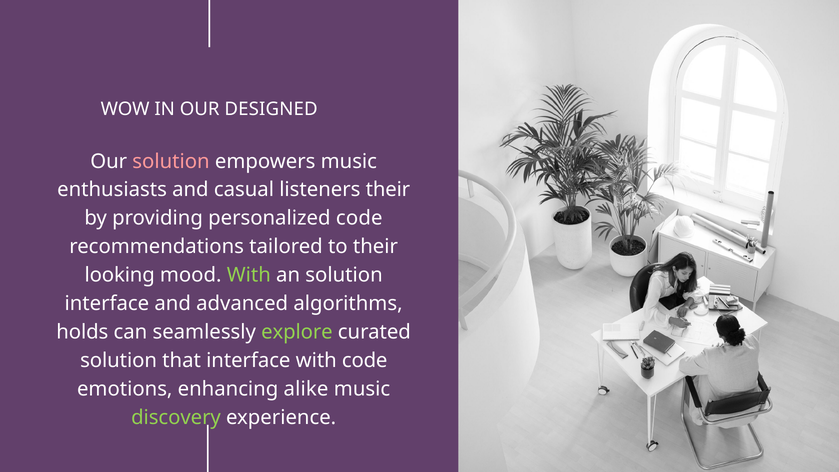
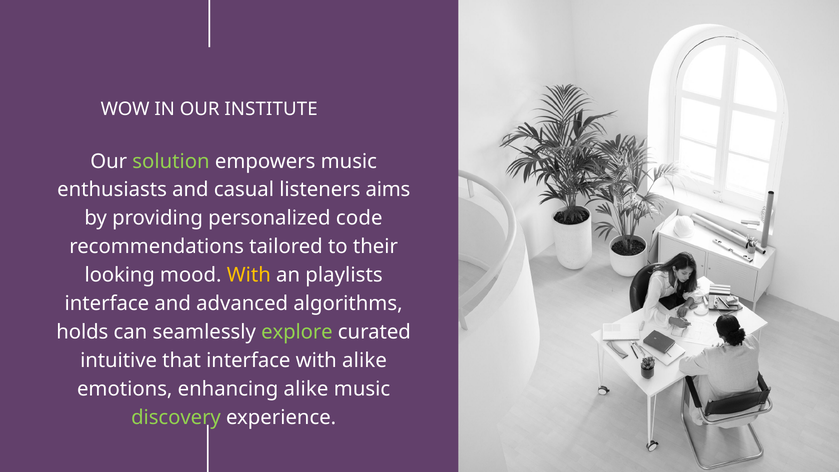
DESIGNED: DESIGNED -> INSTITUTE (271, 109)
solution colour: pink -> light green (171, 161)
listeners their: their -> aims (388, 190)
With colour: light green -> yellow (249, 275)
an solution: solution -> playlists (344, 275)
solution: solution -> intuitive (119, 360)
with code: code -> alike (365, 360)
